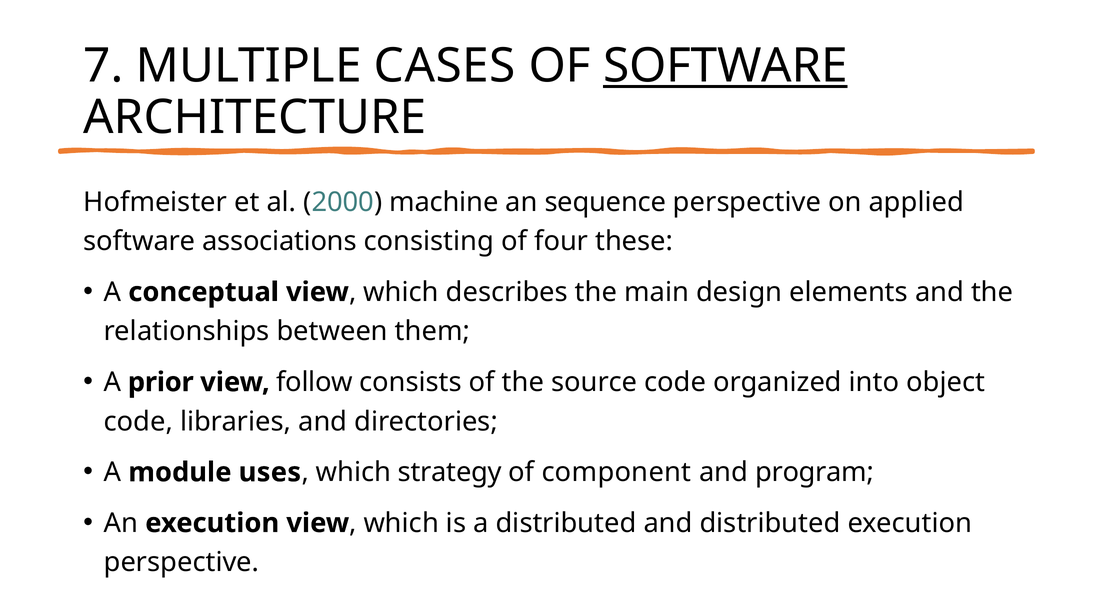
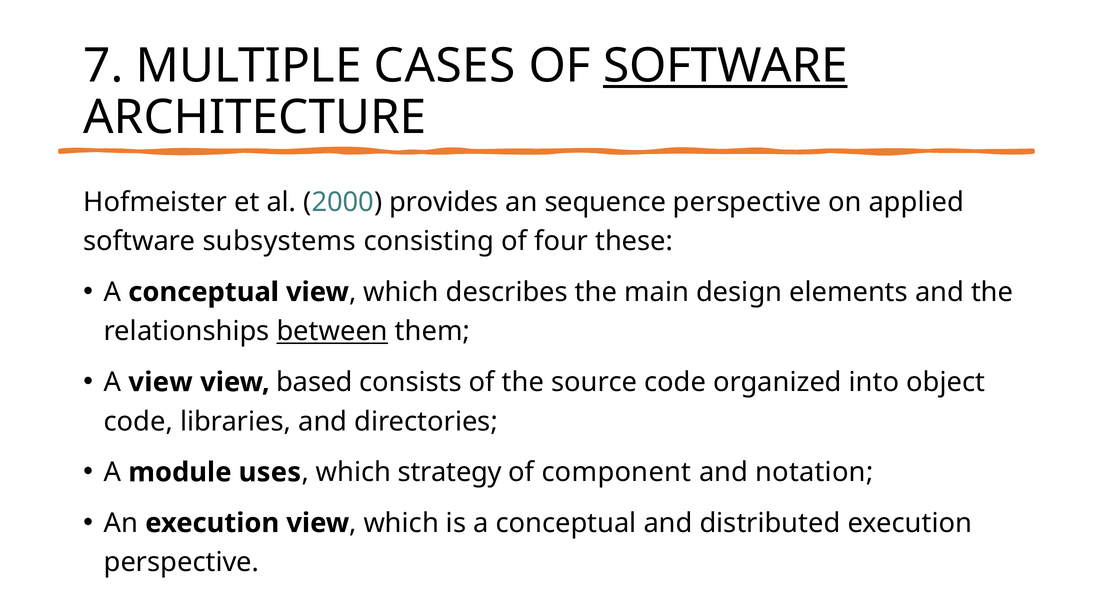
machine: machine -> provides (444, 202)
associations: associations -> subsystems (279, 241)
between underline: none -> present (332, 331)
A prior: prior -> view (161, 382)
follow: follow -> based (315, 382)
program: program -> notation (814, 472)
is a distributed: distributed -> conceptual (566, 523)
